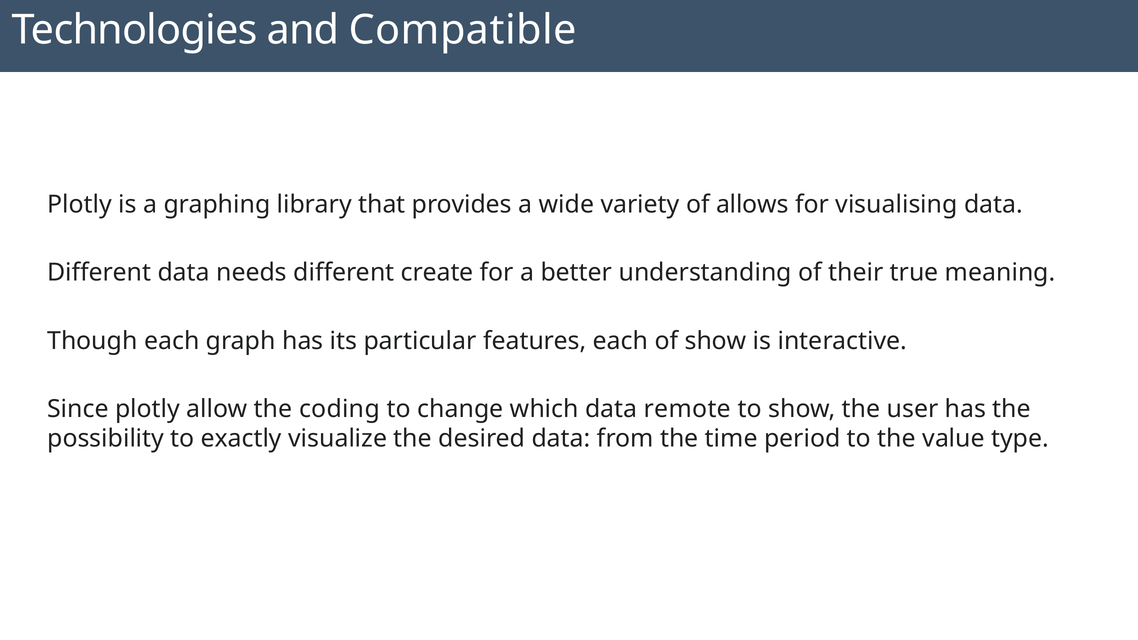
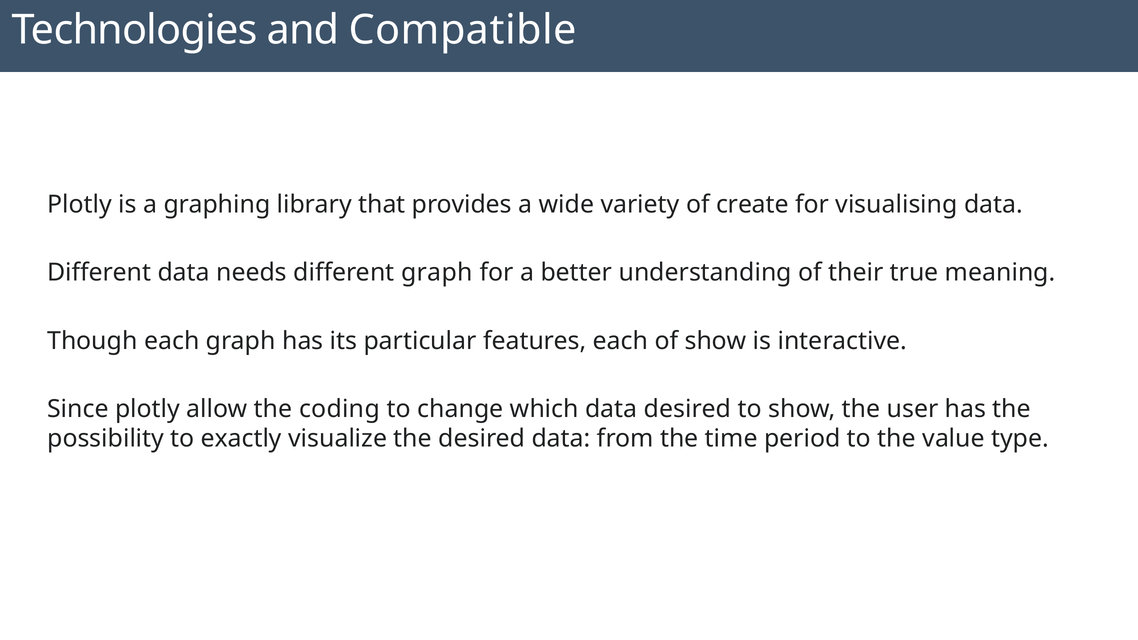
allows: allows -> create (752, 205)
different create: create -> graph (437, 273)
data remote: remote -> desired (688, 409)
